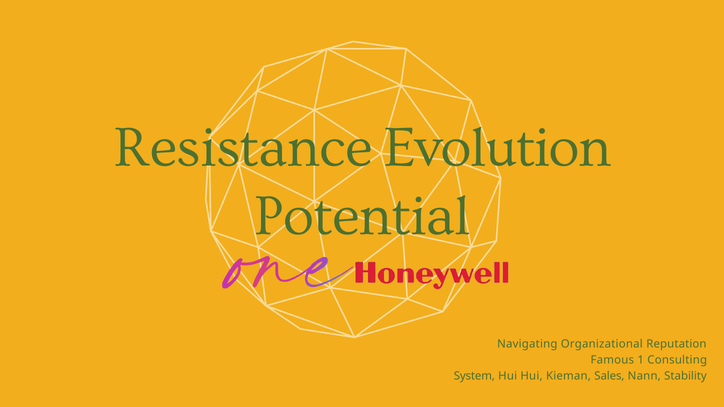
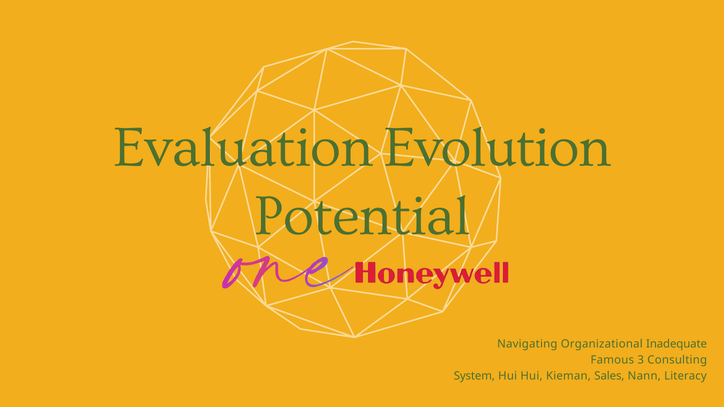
Resistance: Resistance -> Evaluation (243, 147)
Reputation: Reputation -> Inadequate (677, 344)
1: 1 -> 3 (641, 360)
Stability: Stability -> Literacy (685, 376)
